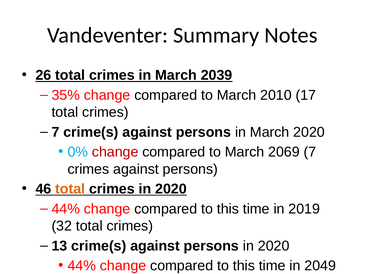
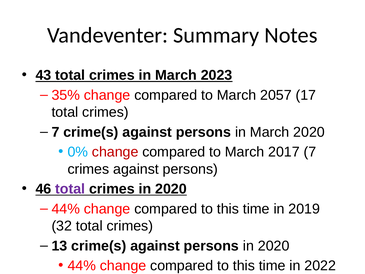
26: 26 -> 43 (43, 75)
2039: 2039 -> 2023 (217, 75)
2010: 2010 -> 2057 (276, 95)
2069: 2069 -> 2017 (284, 152)
total colour: orange -> purple (70, 189)
2049: 2049 -> 2022 (320, 266)
